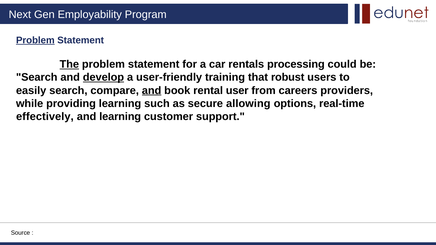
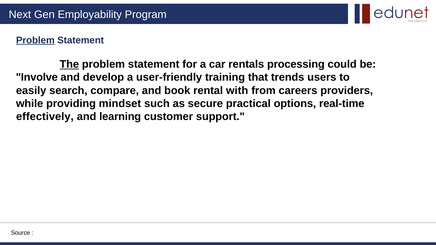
Search: Search -> Involve (37, 77)
develop underline: present -> none (103, 77)
robust: robust -> trends (288, 77)
and underline: present -> none (152, 91)
user: user -> with (237, 91)
providing learning: learning -> mindset (120, 104)
allowing: allowing -> practical (248, 104)
